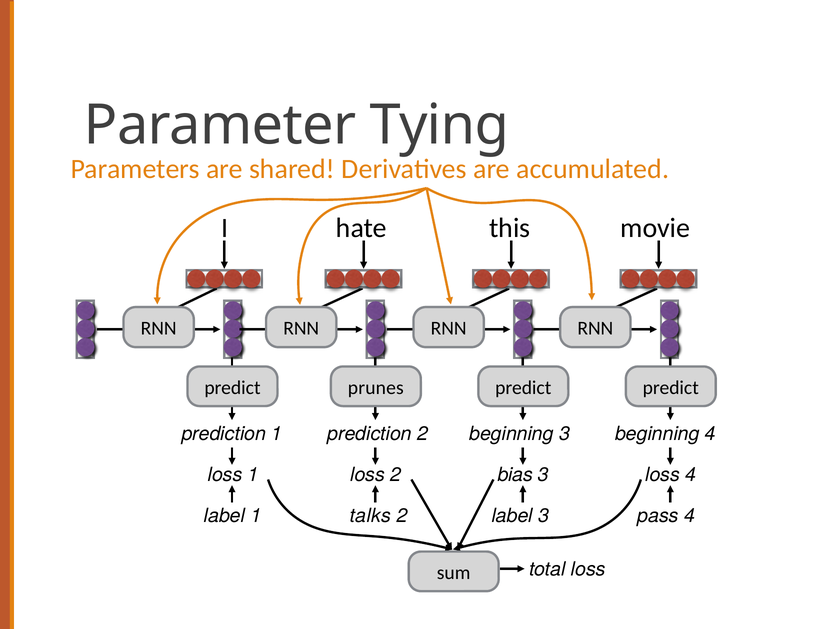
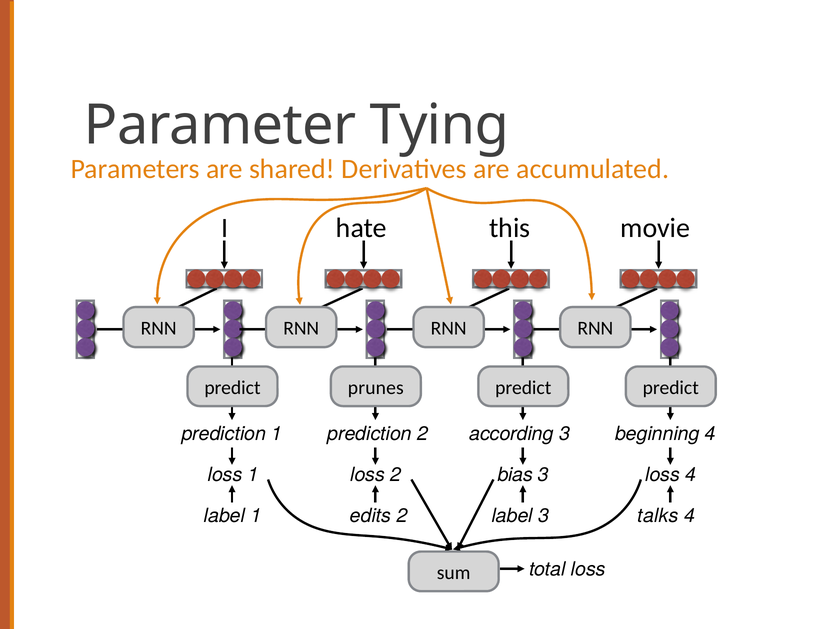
2 beginning: beginning -> according (511, 434)
talks: talks -> edits (370, 516)
pass: pass -> talks (658, 516)
